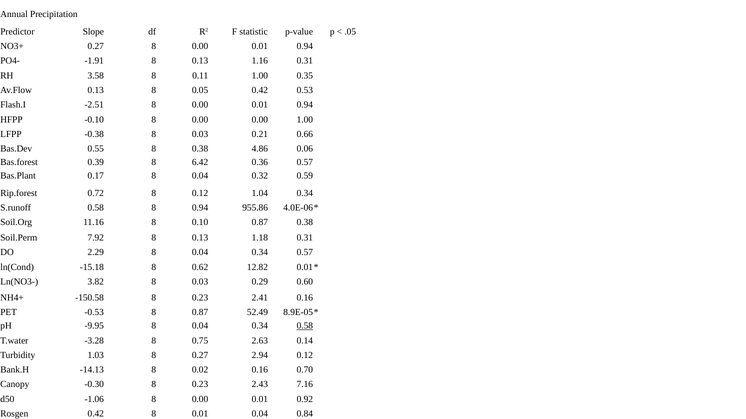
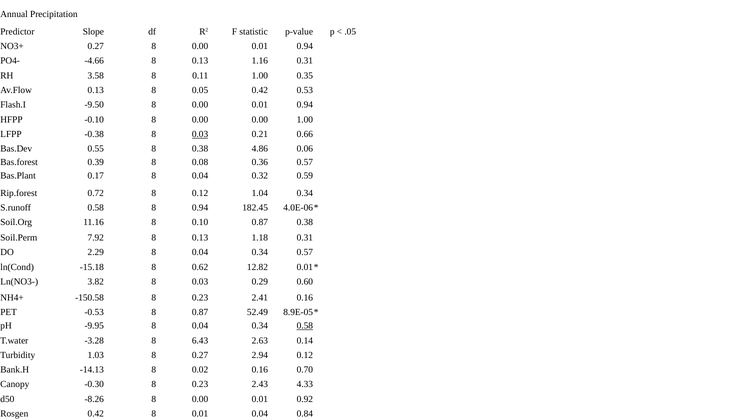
-1.91: -1.91 -> -4.66 (94, 61)
-2.51: -2.51 -> -9.50 (94, 105)
0.03 underline: none -> present (200, 134)
6.42: 6.42 -> 0.08 (200, 163)
955.86: 955.86 -> 182.45 (255, 208)
0.75: 0.75 -> 6.43 (200, 341)
7.16: 7.16 -> 4.33 (305, 385)
-1.06: -1.06 -> -8.26 (94, 400)
